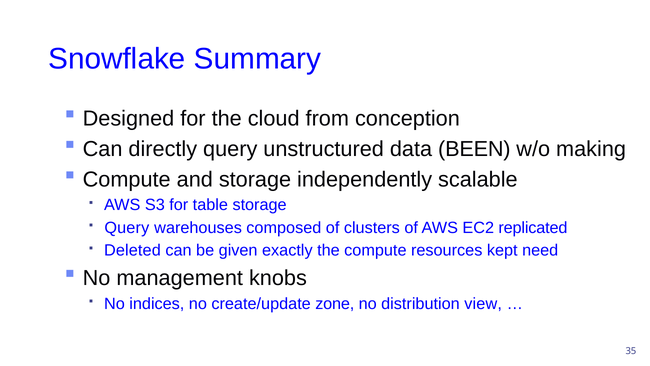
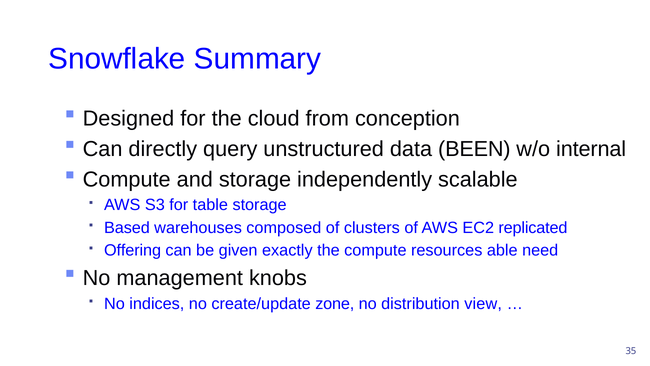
making: making -> internal (591, 149)
Query: Query -> Based (127, 228)
Deleted: Deleted -> Offering (133, 250)
kept: kept -> able (502, 250)
